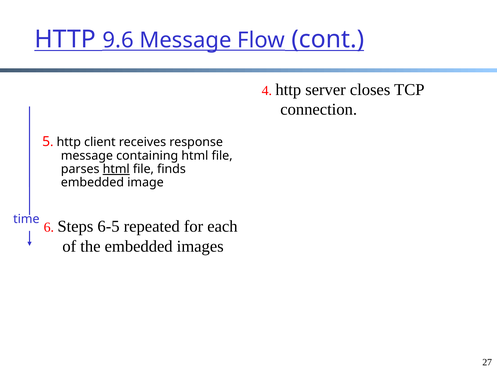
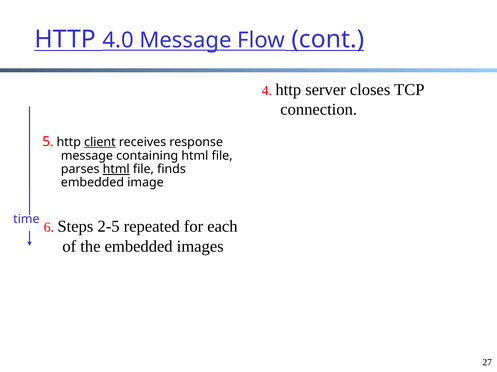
9.6: 9.6 -> 4.0 (118, 40)
client underline: none -> present (100, 142)
6-5: 6-5 -> 2-5 (109, 227)
